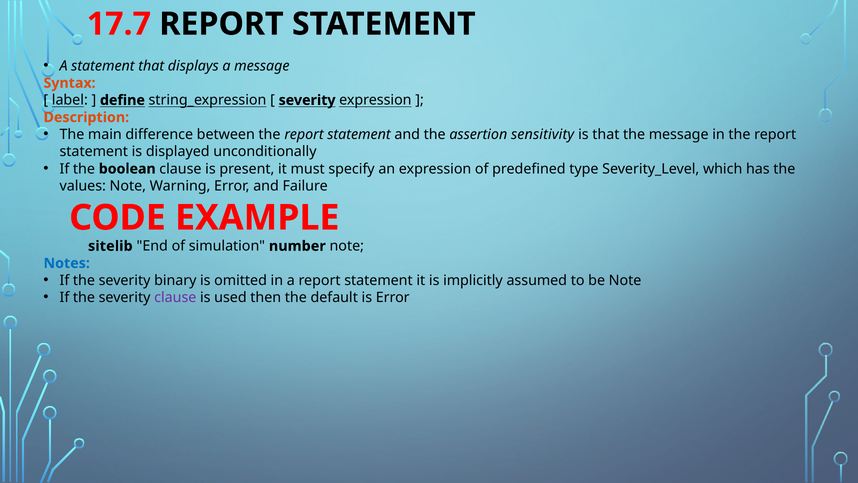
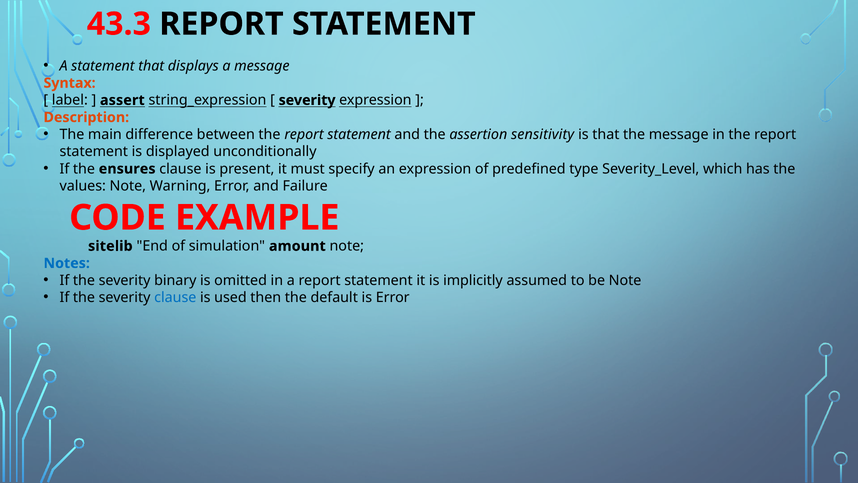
17.7: 17.7 -> 43.3 (119, 24)
define: define -> assert (122, 100)
boolean: boolean -> ensures (127, 169)
number: number -> amount (297, 246)
clause colour: purple -> blue (175, 297)
